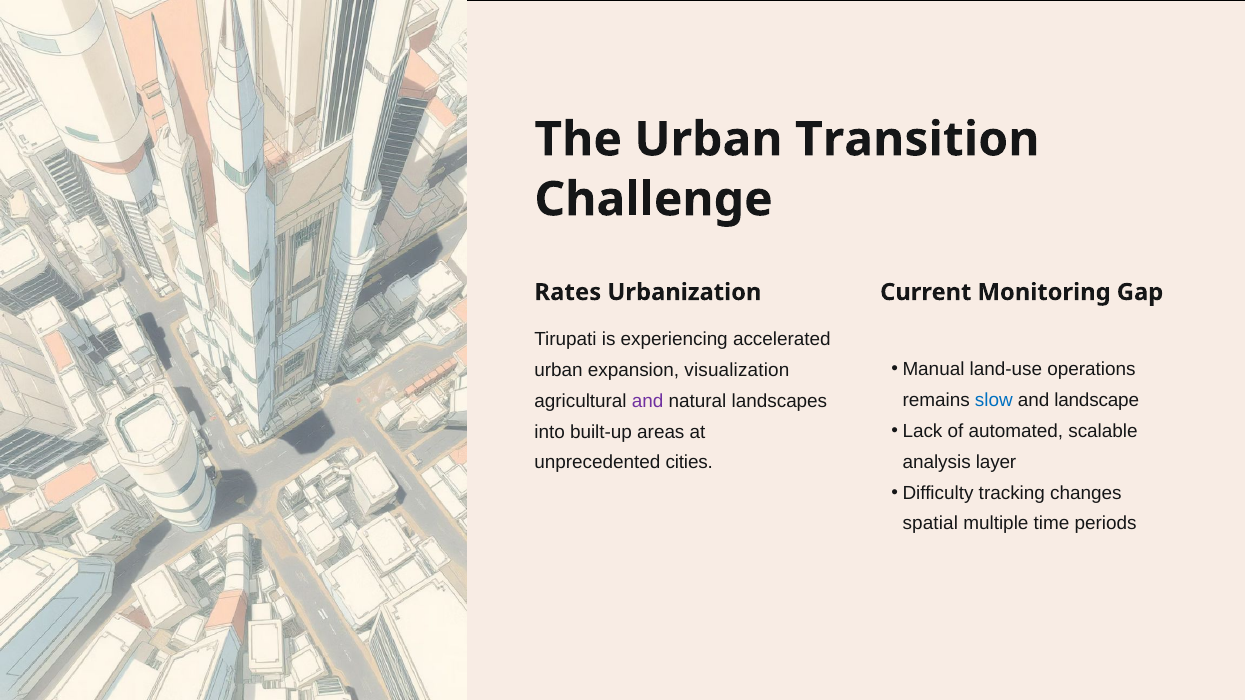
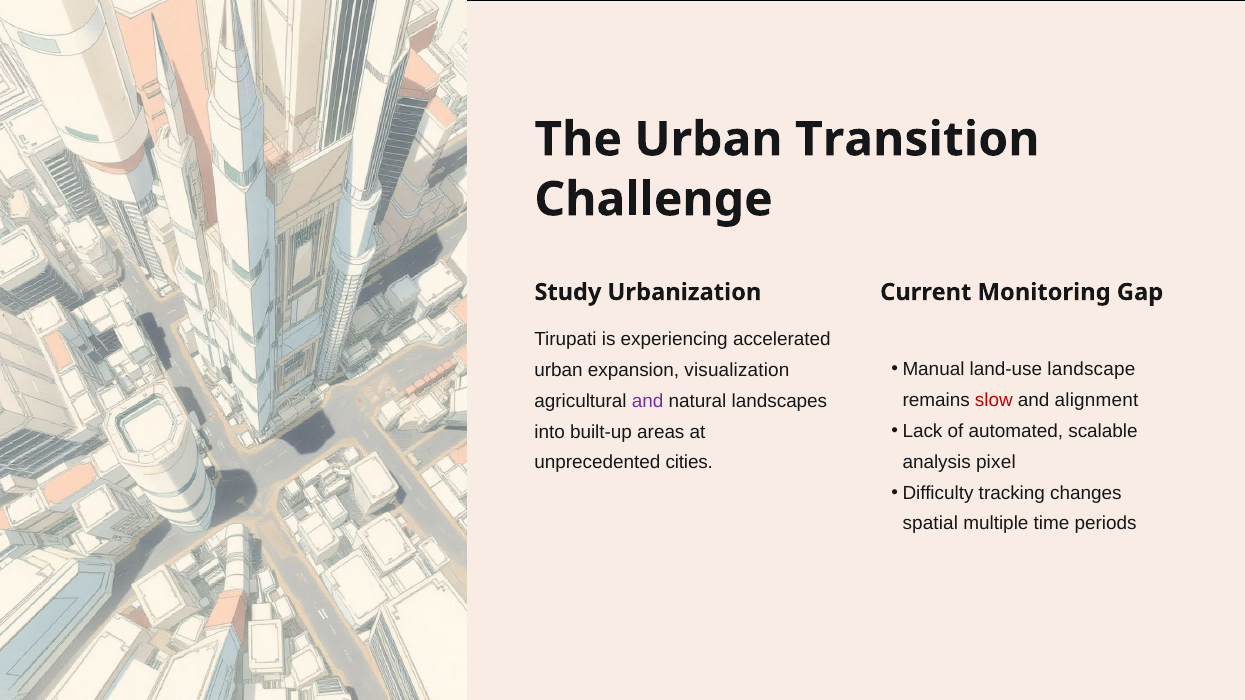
Rates: Rates -> Study (568, 292)
operations: operations -> landscape (1091, 370)
slow colour: blue -> red (994, 401)
landscape: landscape -> alignment (1097, 401)
layer: layer -> pixel (996, 462)
